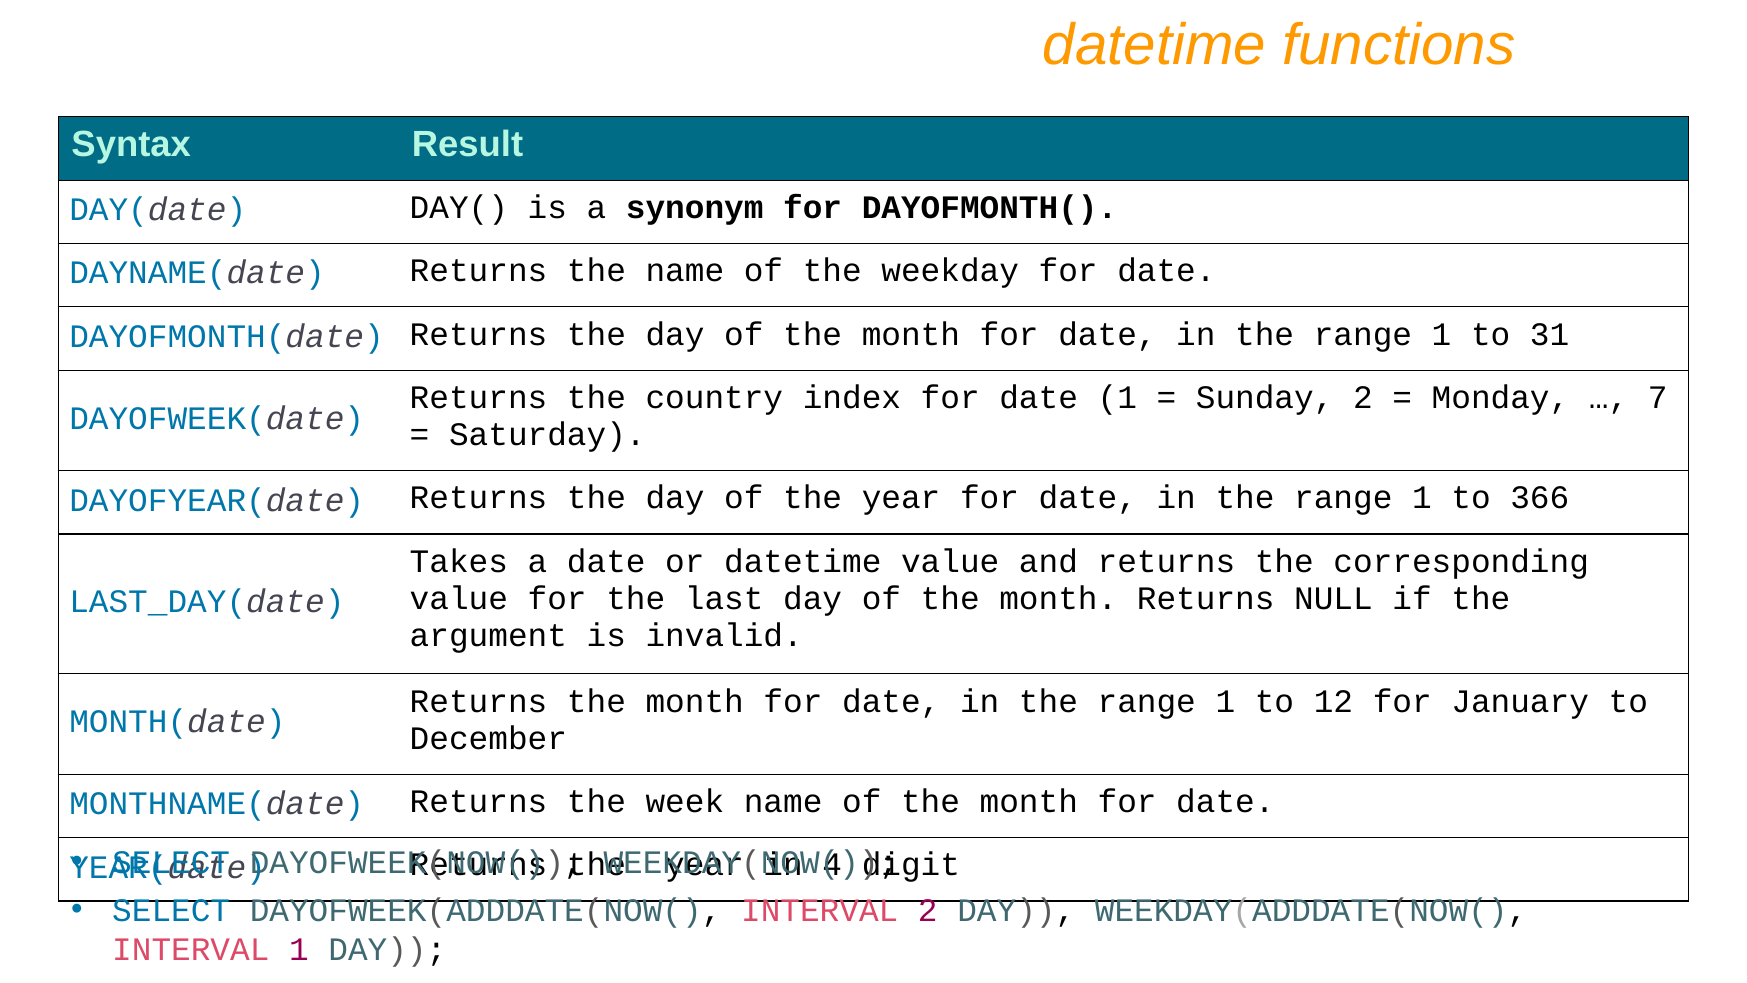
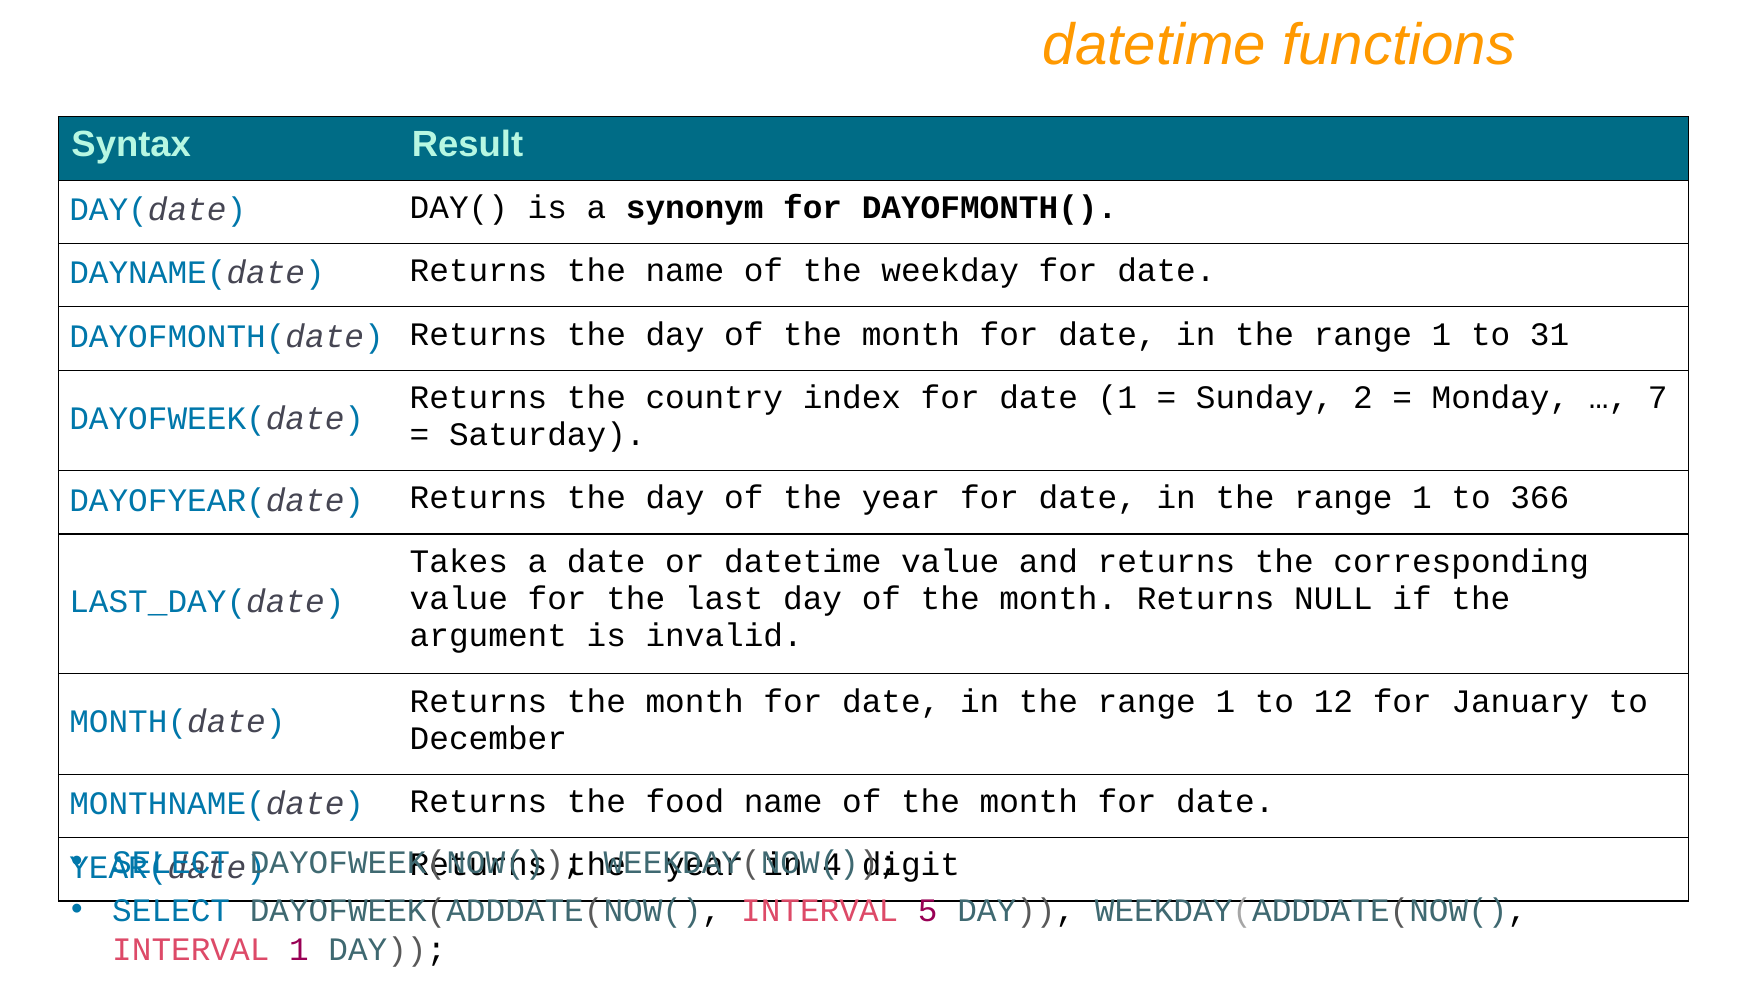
week: week -> food (685, 801)
INTERVAL 2: 2 -> 5 (928, 910)
